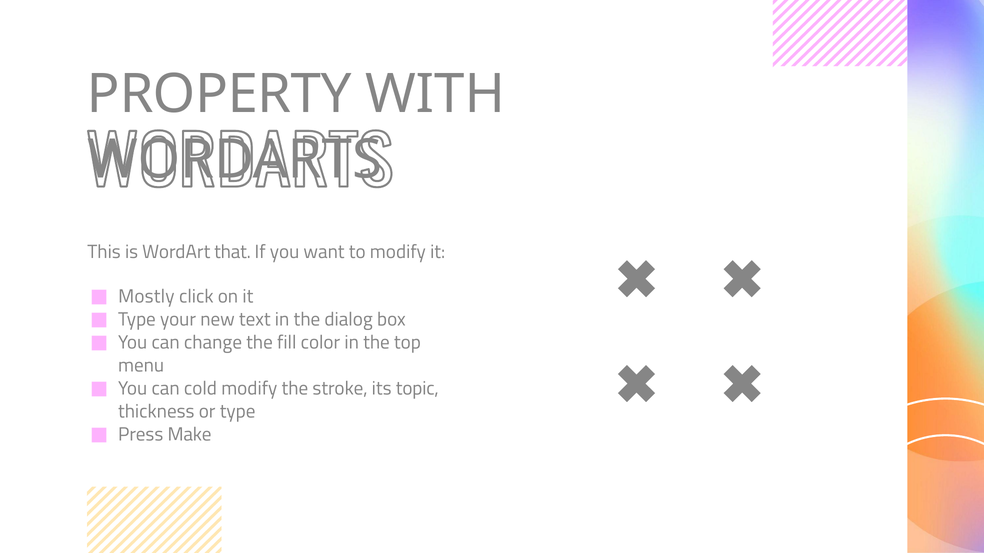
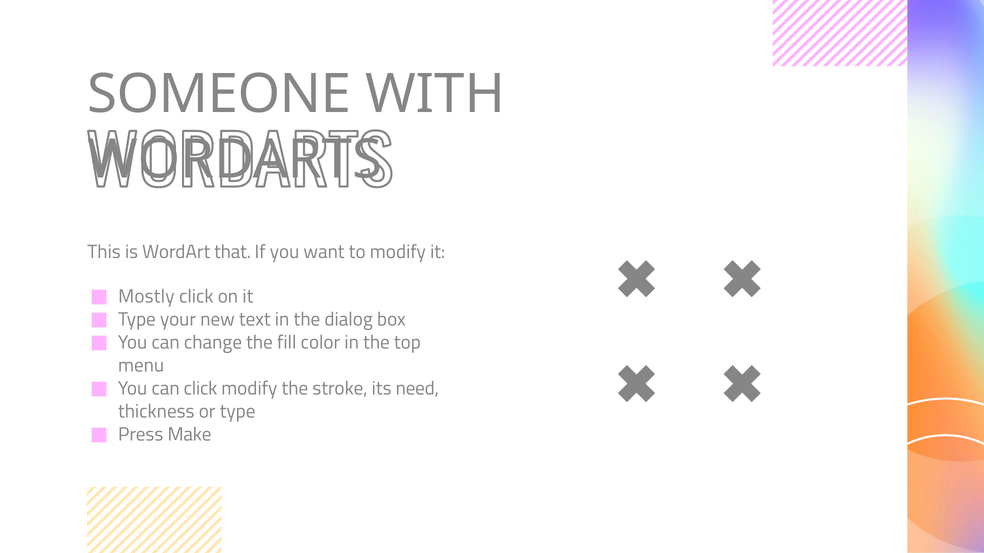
PROPERTY: PROPERTY -> SOMEONE (219, 94)
can cold: cold -> click (201, 389)
topic: topic -> need (417, 389)
